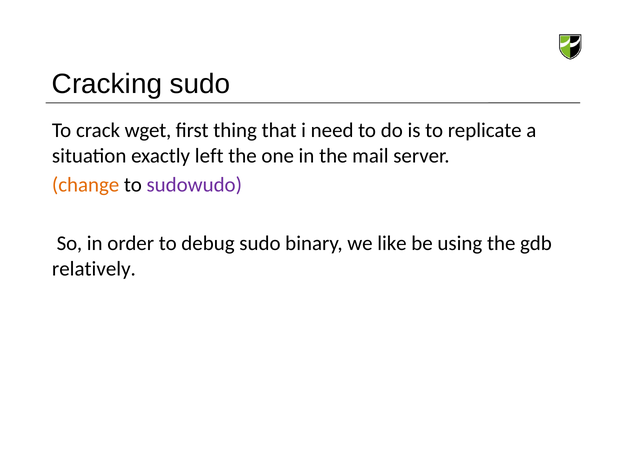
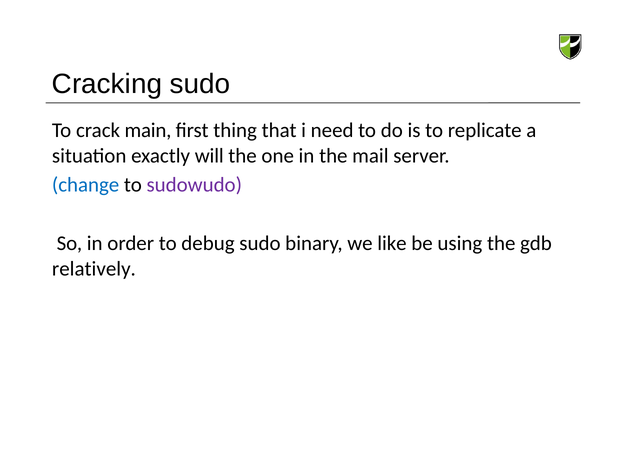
wget: wget -> main (148, 131)
left: left -> will (209, 156)
change colour: orange -> blue (86, 185)
